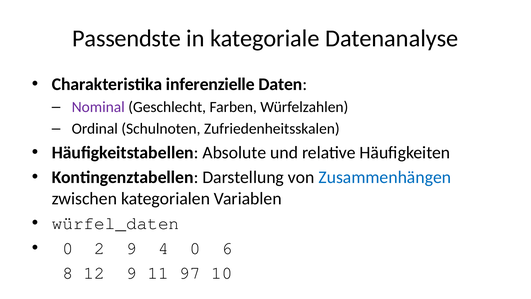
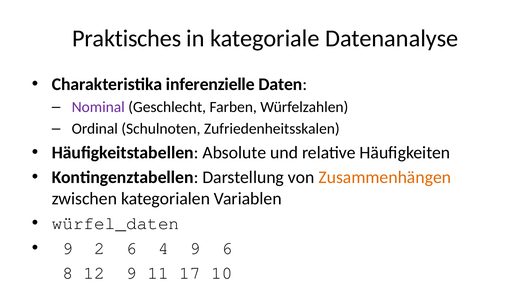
Passendste: Passendste -> Praktisches (127, 39)
Zusammenhängen colour: blue -> orange (385, 177)
0: 0 -> 9 (68, 248)
2 9: 9 -> 6 (131, 248)
4 0: 0 -> 9 (195, 248)
97: 97 -> 17 (190, 273)
